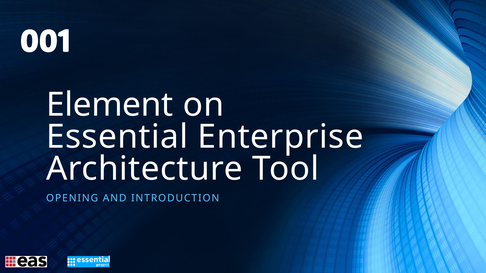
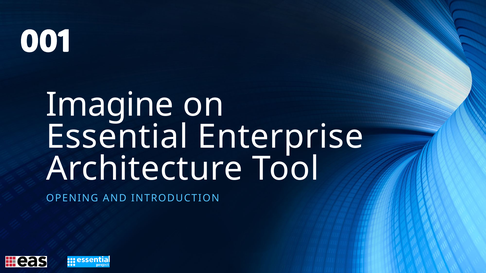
Element: Element -> Imagine (110, 105)
